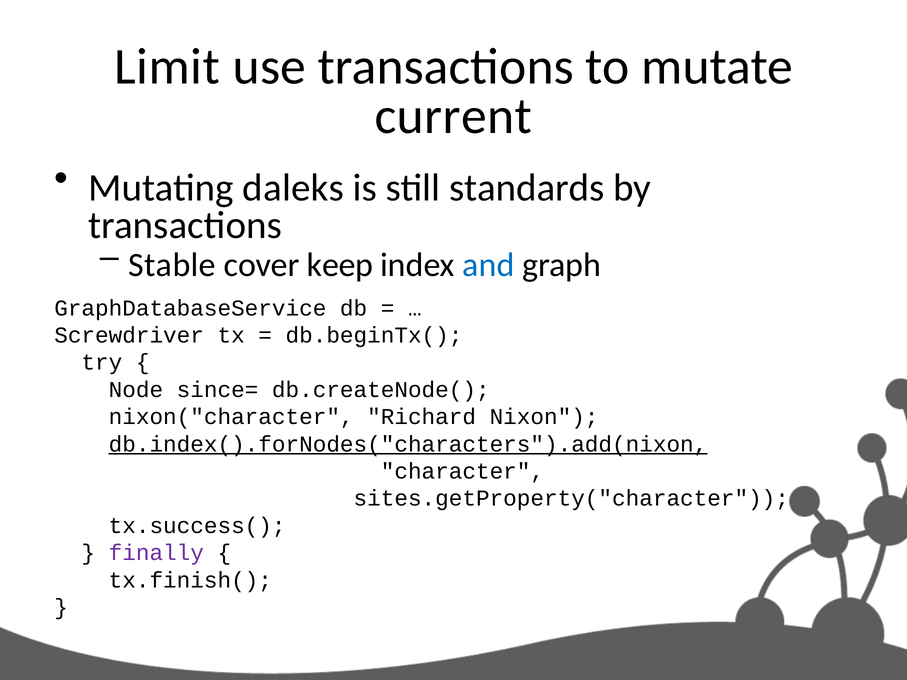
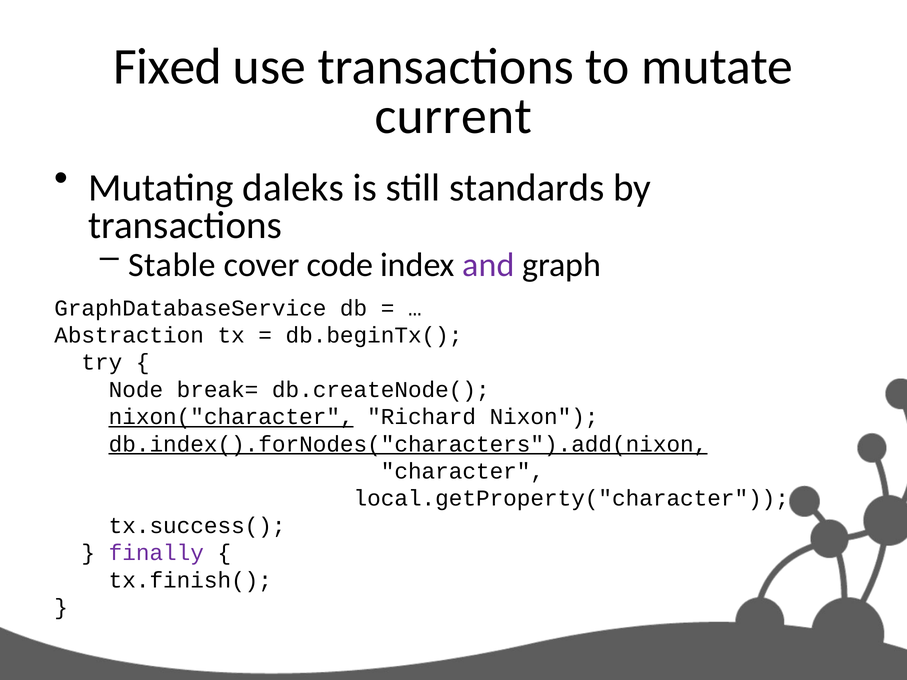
Limit: Limit -> Fixed (168, 67)
keep: keep -> code (340, 265)
and colour: blue -> purple (488, 265)
Screwdriver: Screwdriver -> Abstraction (129, 335)
since=: since= -> break= (218, 390)
nixon("character underline: none -> present (231, 417)
sites.getProperty("character: sites.getProperty("character -> local.getProperty("character (571, 499)
